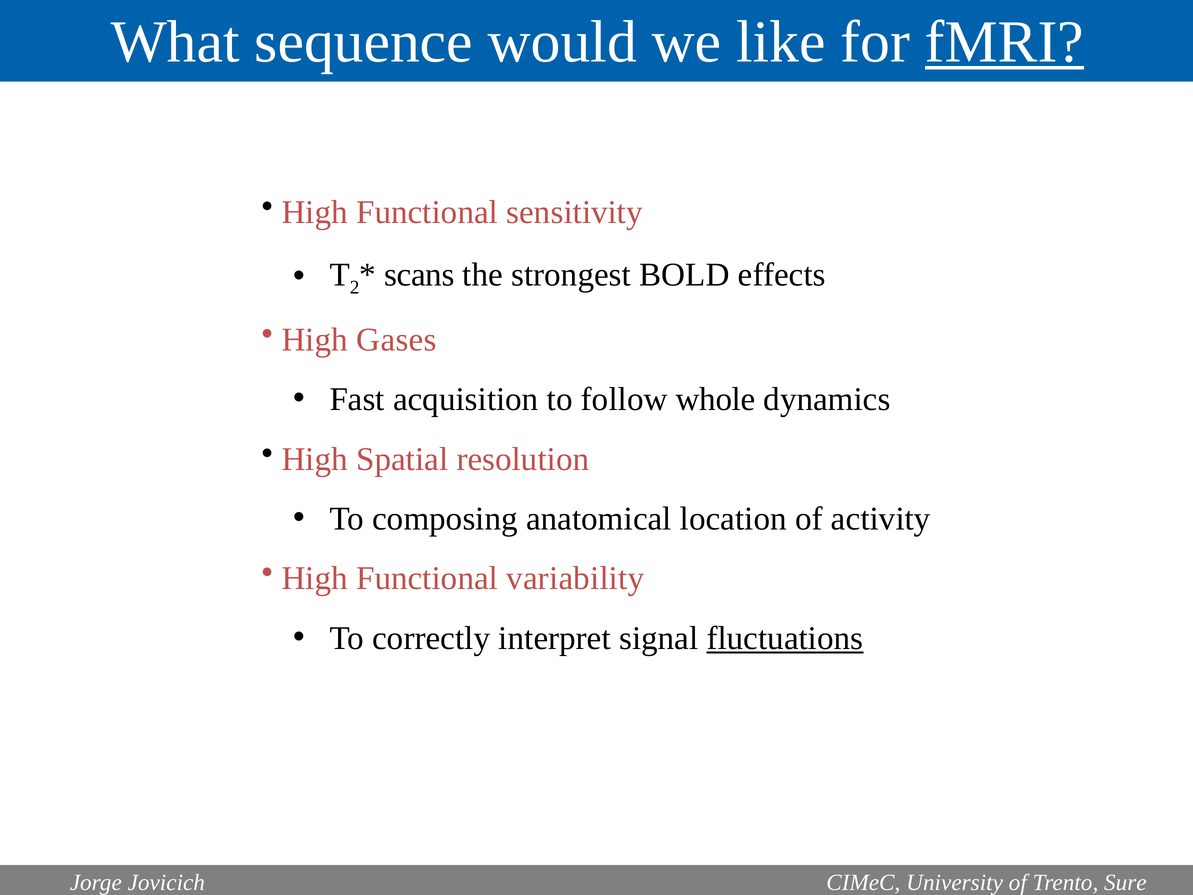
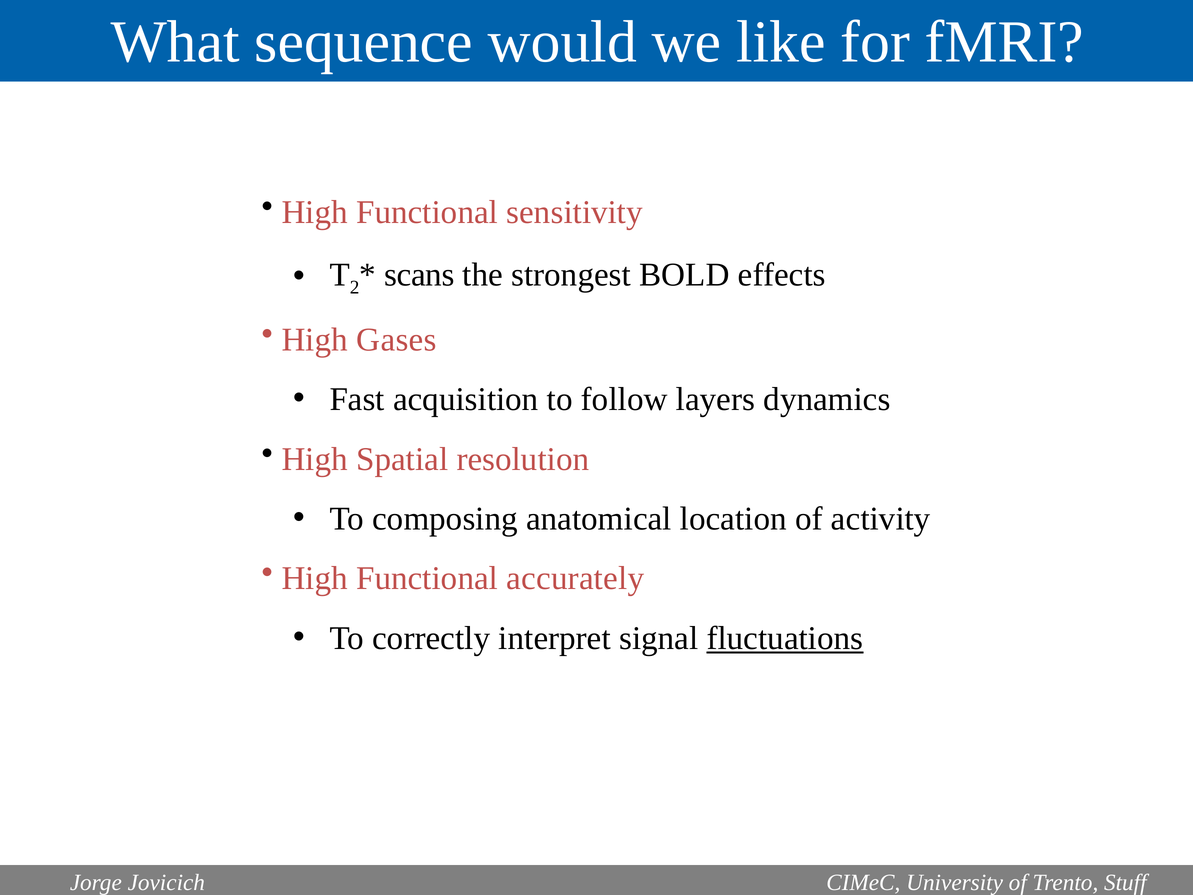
fMRI underline: present -> none (1004, 42)
whole: whole -> layers (715, 399)
variability: variability -> accurately (575, 578)
Sure: Sure -> Stuff (1125, 882)
